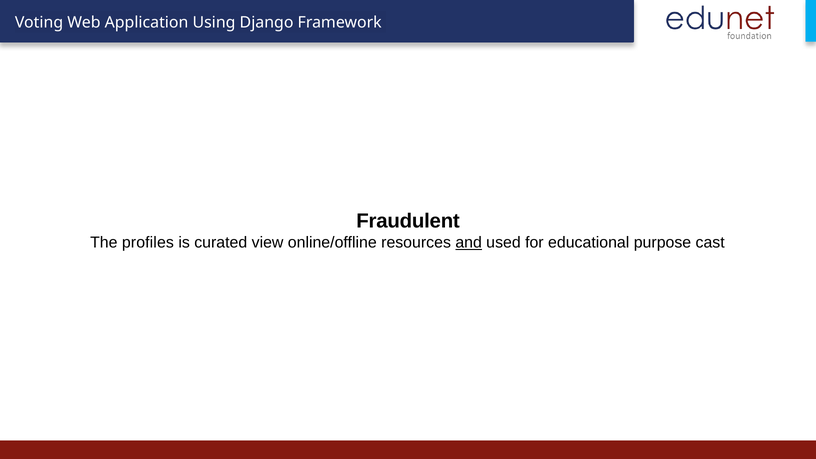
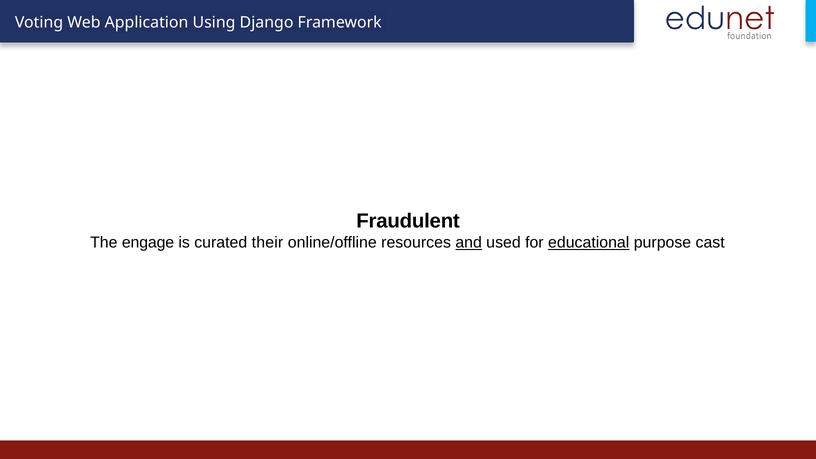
profiles: profiles -> engage (148, 243)
view: view -> their (267, 243)
educational underline: none -> present (589, 243)
